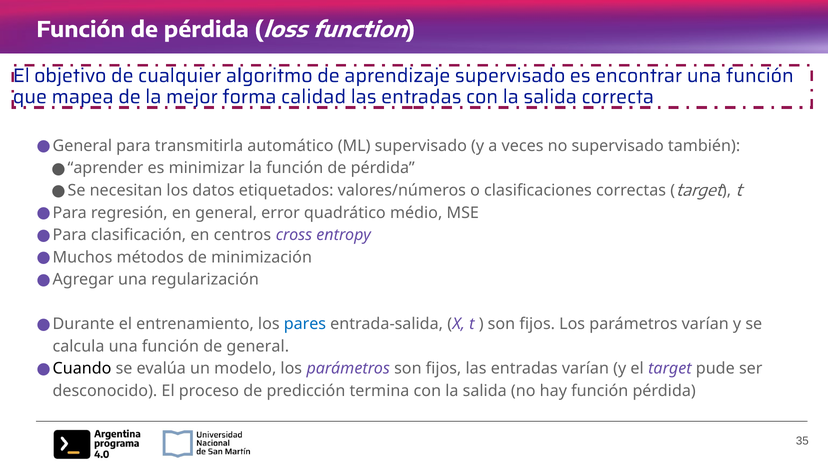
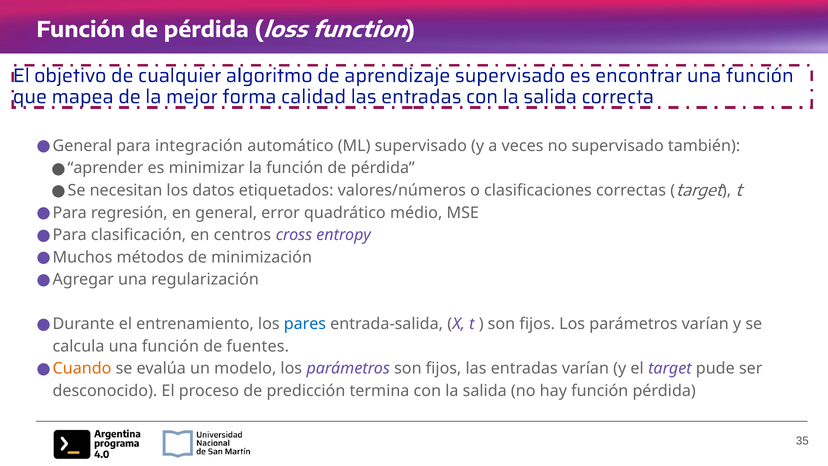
transmitirla: transmitirla -> integración (199, 146)
de general: general -> fuentes (258, 346)
Cuando colour: black -> orange (82, 368)
